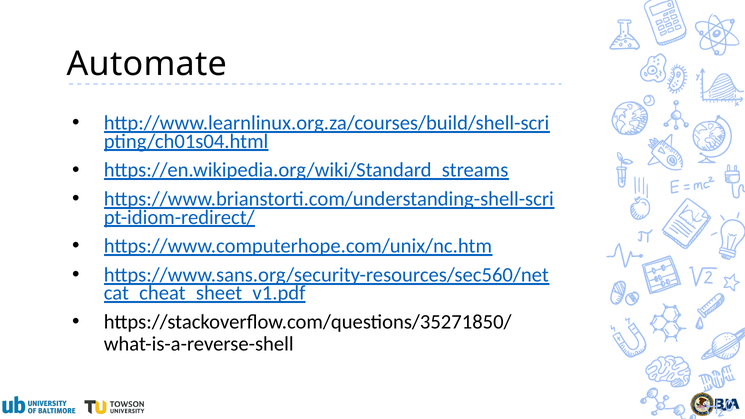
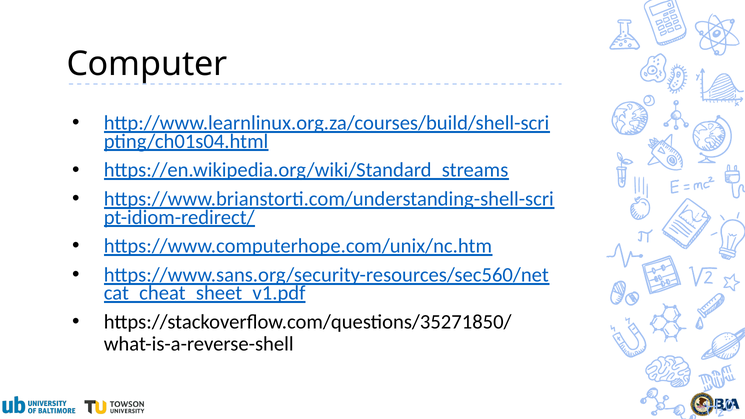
Automate: Automate -> Computer (147, 64)
